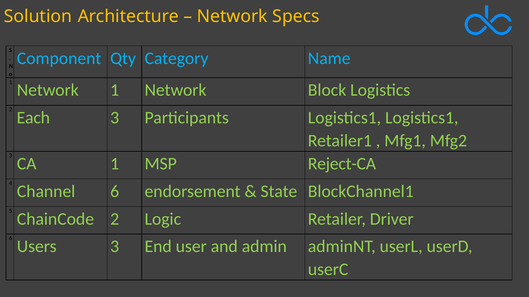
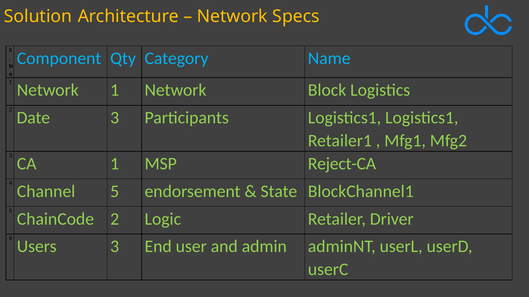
Each: Each -> Date (33, 118)
Channel 6: 6 -> 5 (115, 192)
